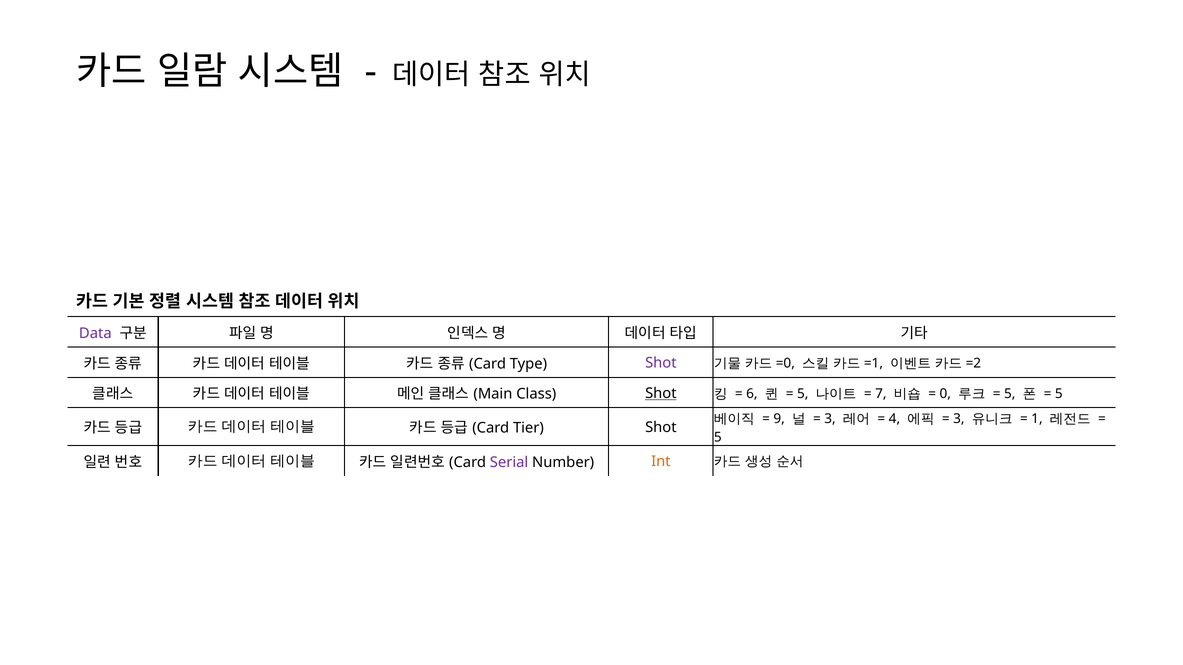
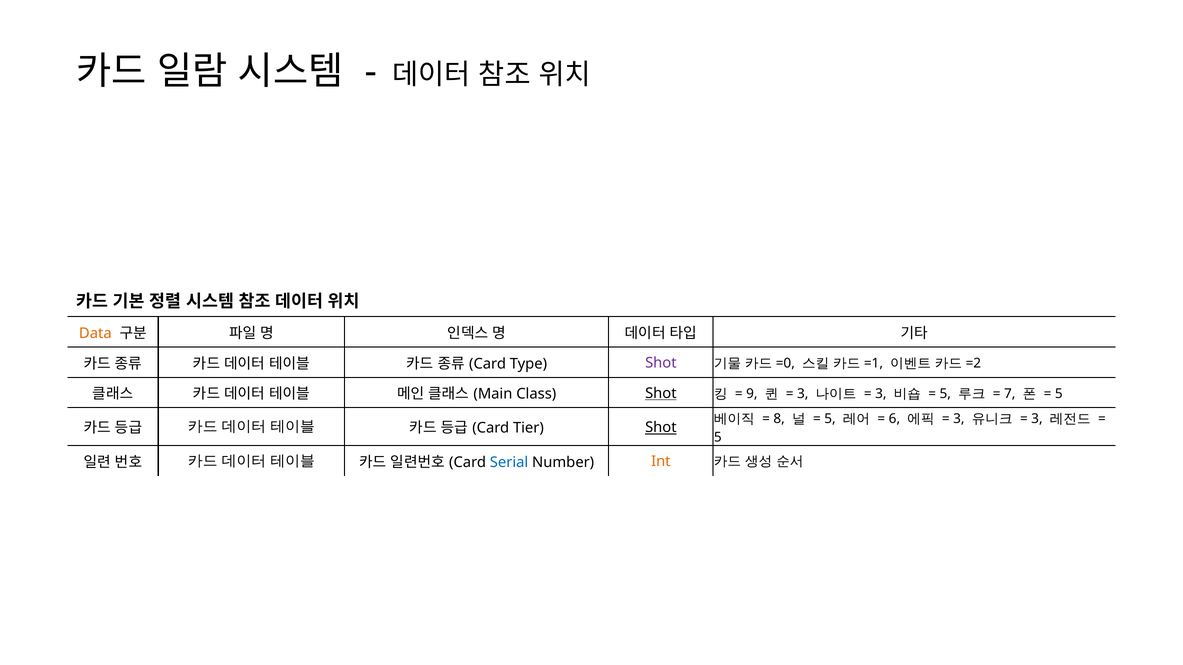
Data colour: purple -> orange (95, 334)
6: 6 -> 9 (752, 394)
5: 5 -> 3 (803, 394)
7: 7 -> 3 (881, 394)
0: 0 -> 5 (945, 394)
5: 5 -> 7 (1010, 394)
9: 9 -> 8 (779, 419)
3: 3 -> 5 (830, 419)
4: 4 -> 6 (894, 419)
1: 1 -> 3 (1037, 419)
Shot underline: none -> present (661, 428)
Serial colour: purple -> blue (509, 463)
